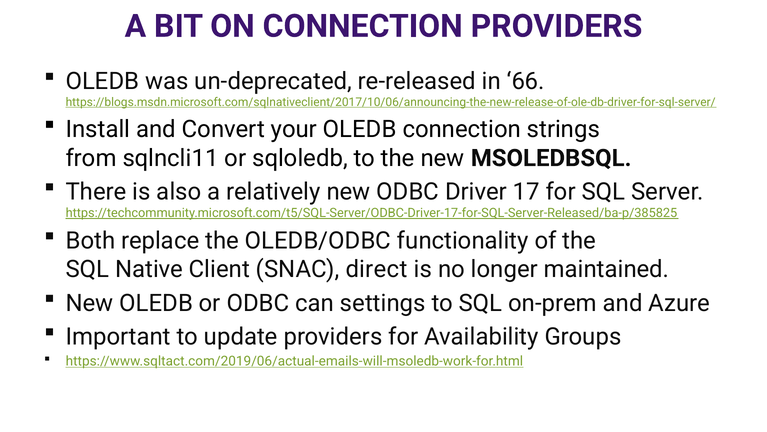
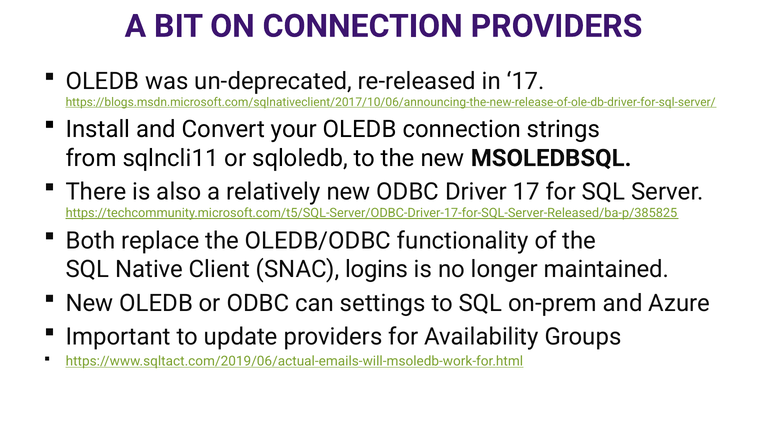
in 66: 66 -> 17 (526, 81)
direct: direct -> logins (377, 269)
